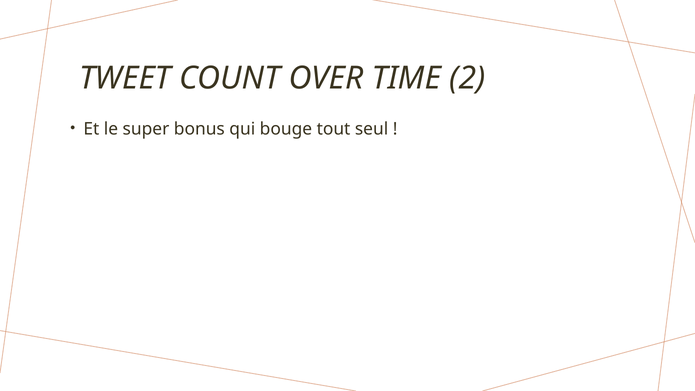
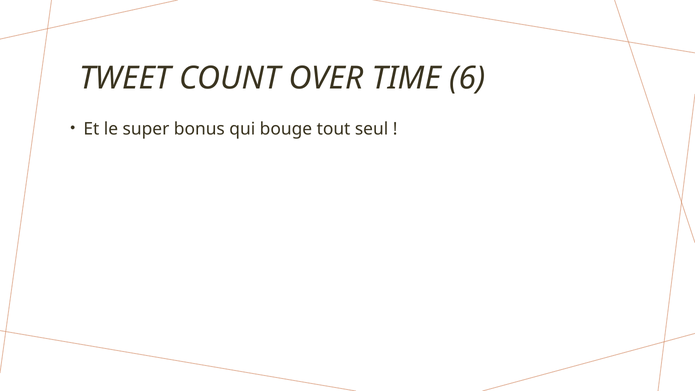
2: 2 -> 6 (467, 78)
